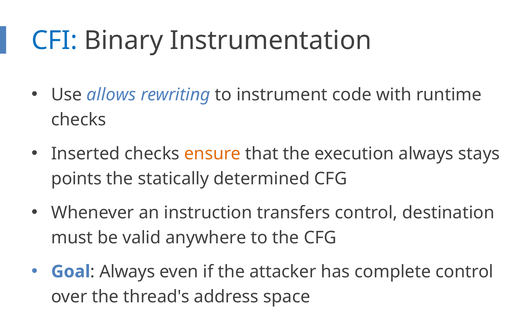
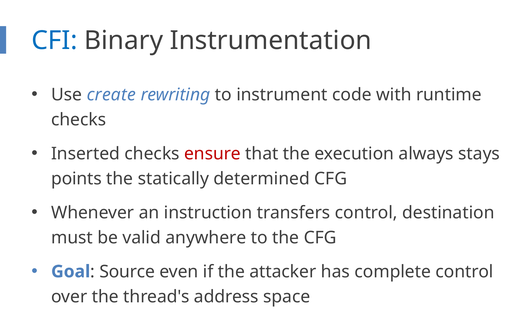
allows: allows -> create (111, 95)
ensure colour: orange -> red (212, 154)
Always: Always -> Source (127, 272)
